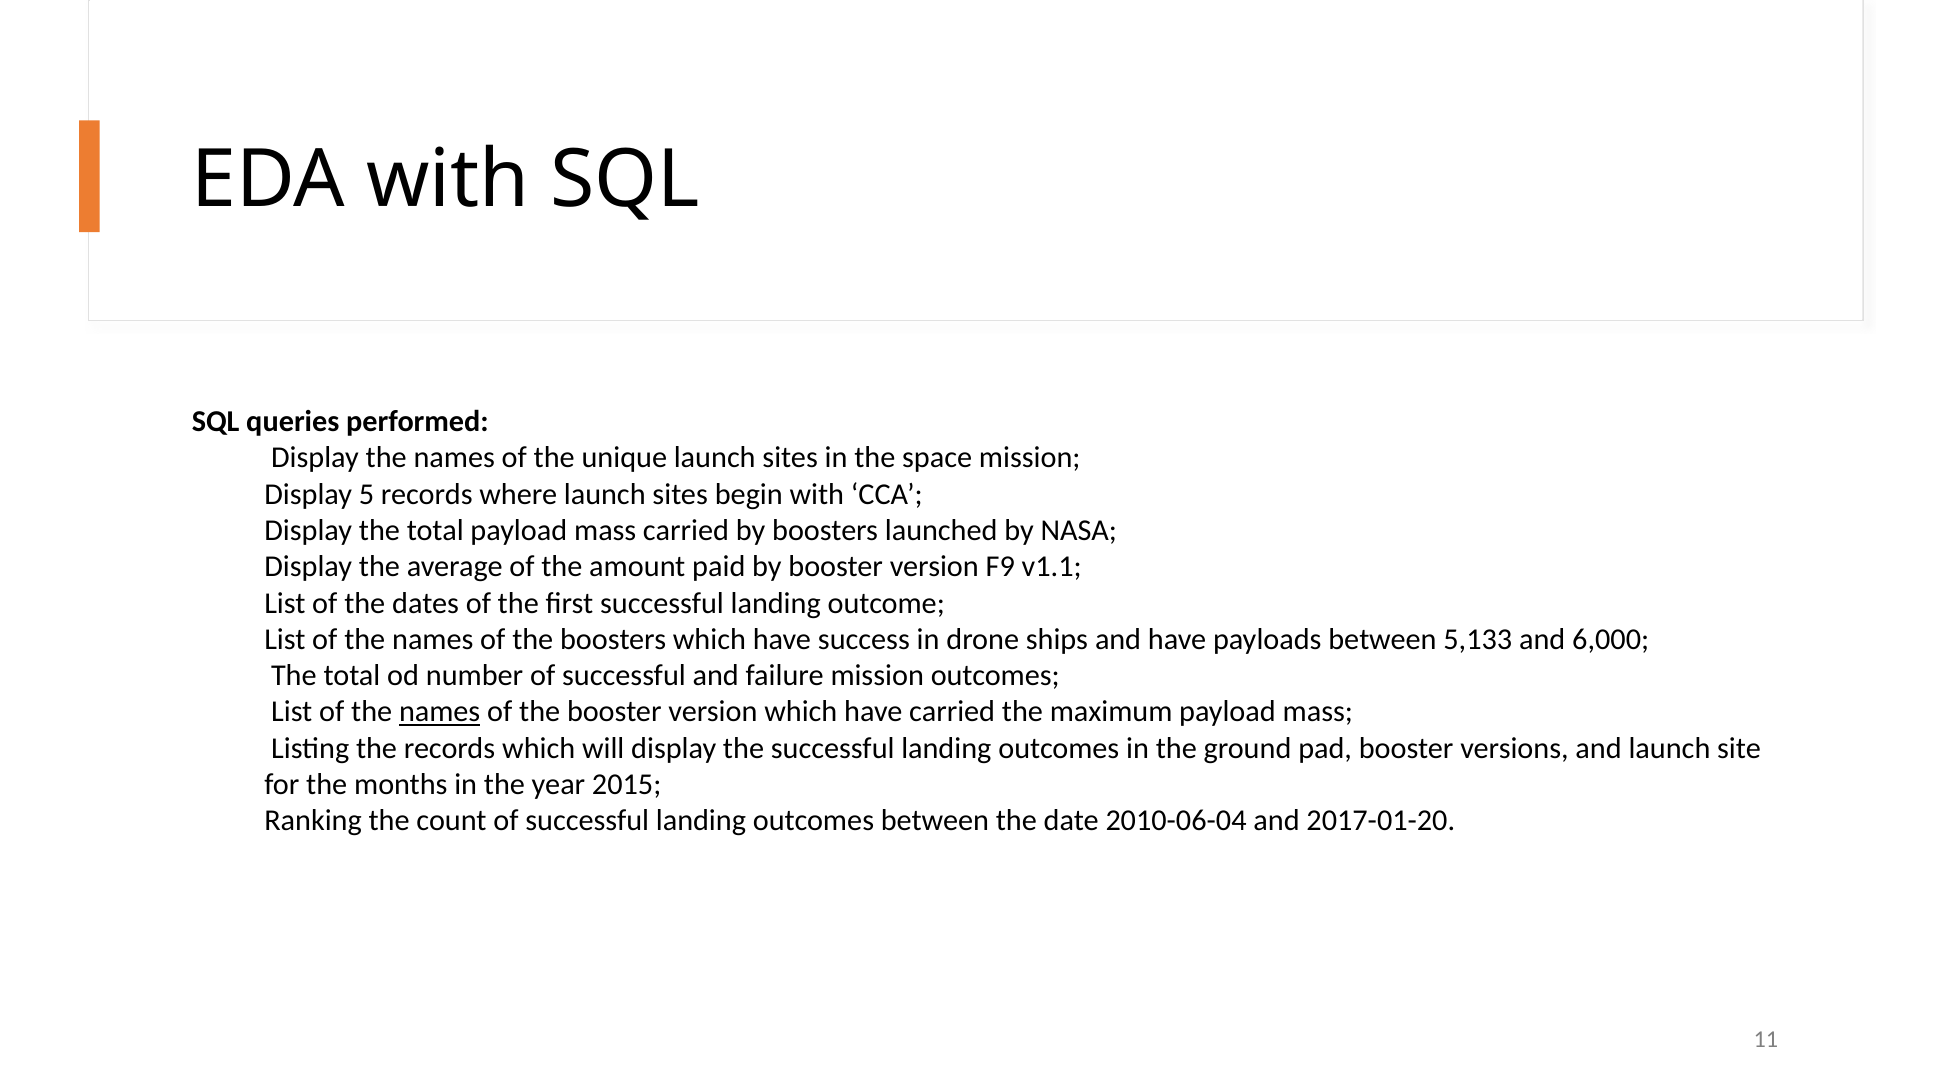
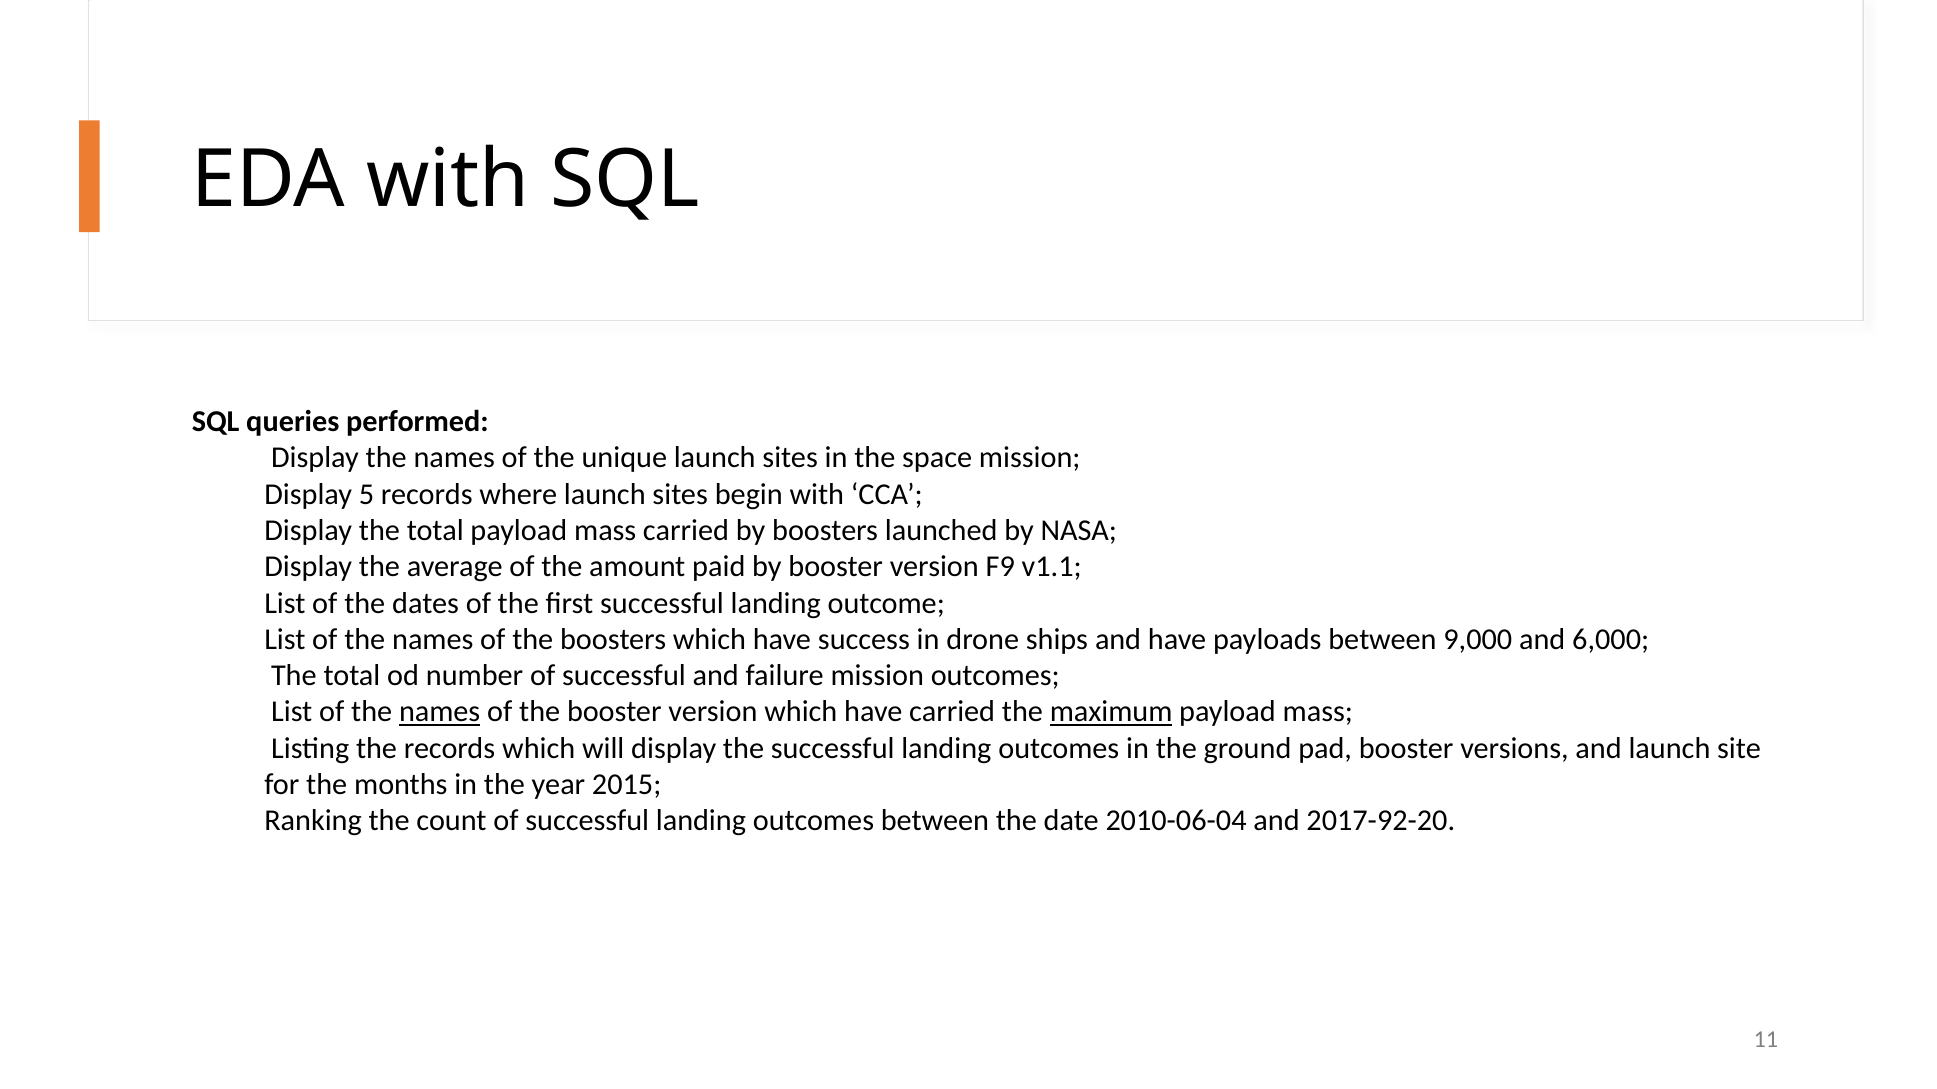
5,133: 5,133 -> 9,000 (1478, 640)
maximum underline: none -> present (1111, 712)
2017-01-20: 2017-01-20 -> 2017-92-20 (1381, 821)
